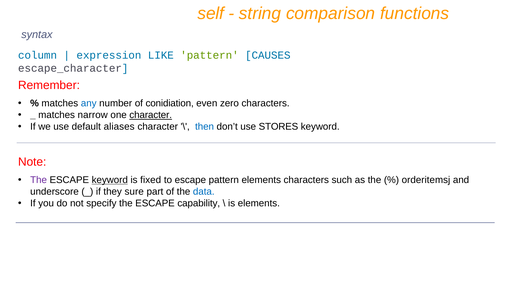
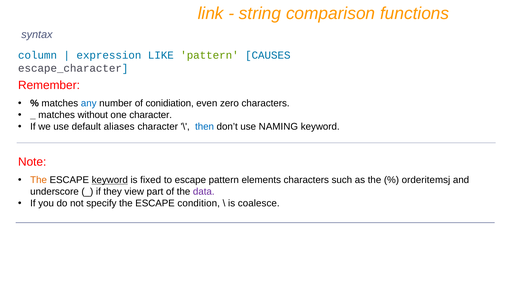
self: self -> link (211, 13)
narrow: narrow -> without (93, 115)
character underline: present -> none (151, 115)
STORES: STORES -> NAMING (278, 126)
The colour: purple -> orange (39, 180)
sure: sure -> view (134, 191)
data colour: blue -> purple (204, 191)
capability: capability -> condition (199, 203)
is elements: elements -> coalesce (259, 203)
